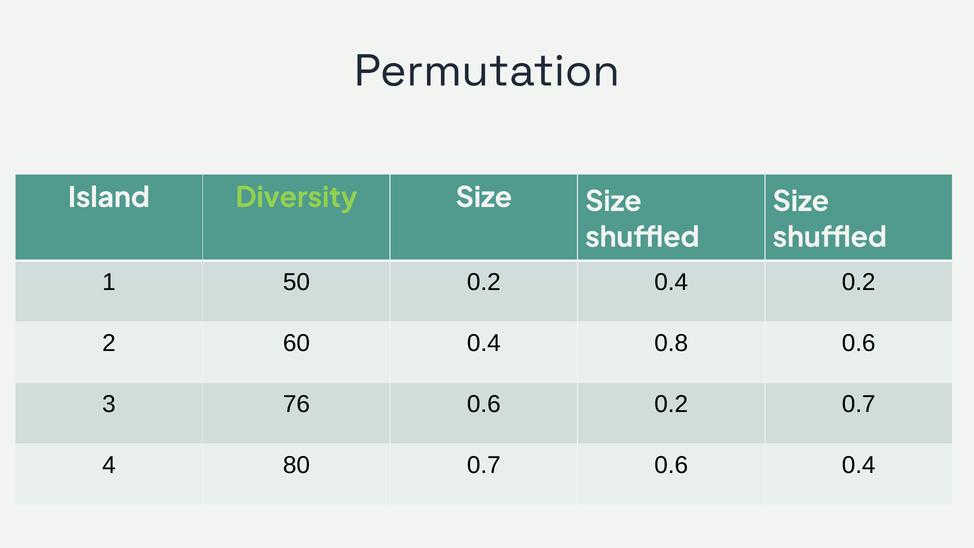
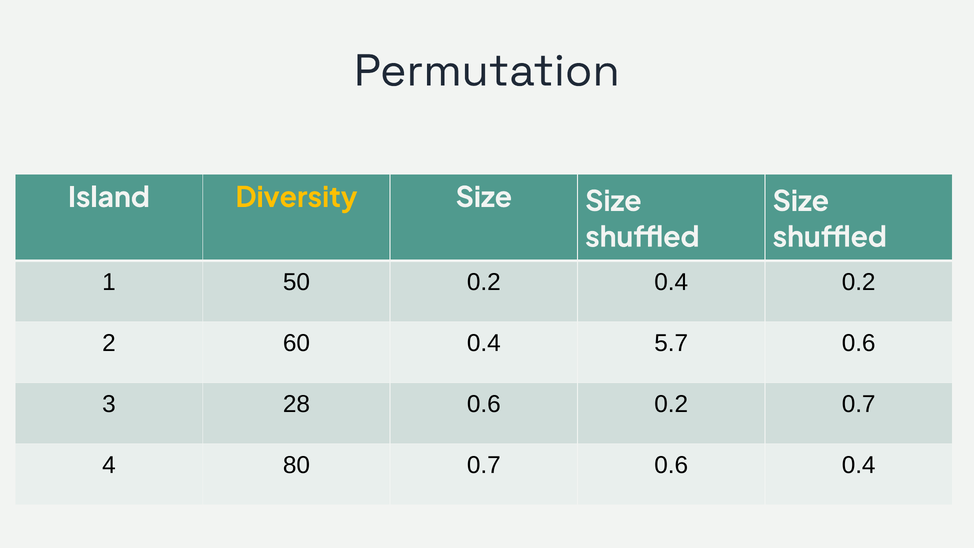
Diversity colour: light green -> yellow (296, 198)
0.8: 0.8 -> 5.7 (671, 343)
76: 76 -> 28 (296, 404)
